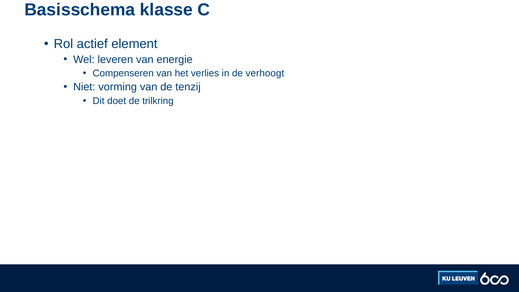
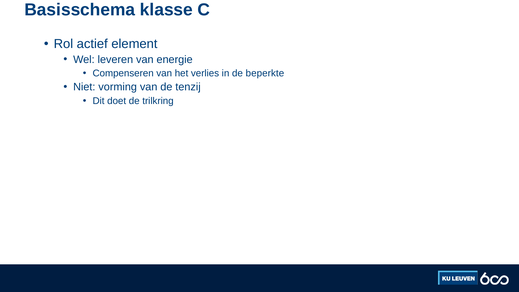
verhoogt: verhoogt -> beperkte (265, 73)
